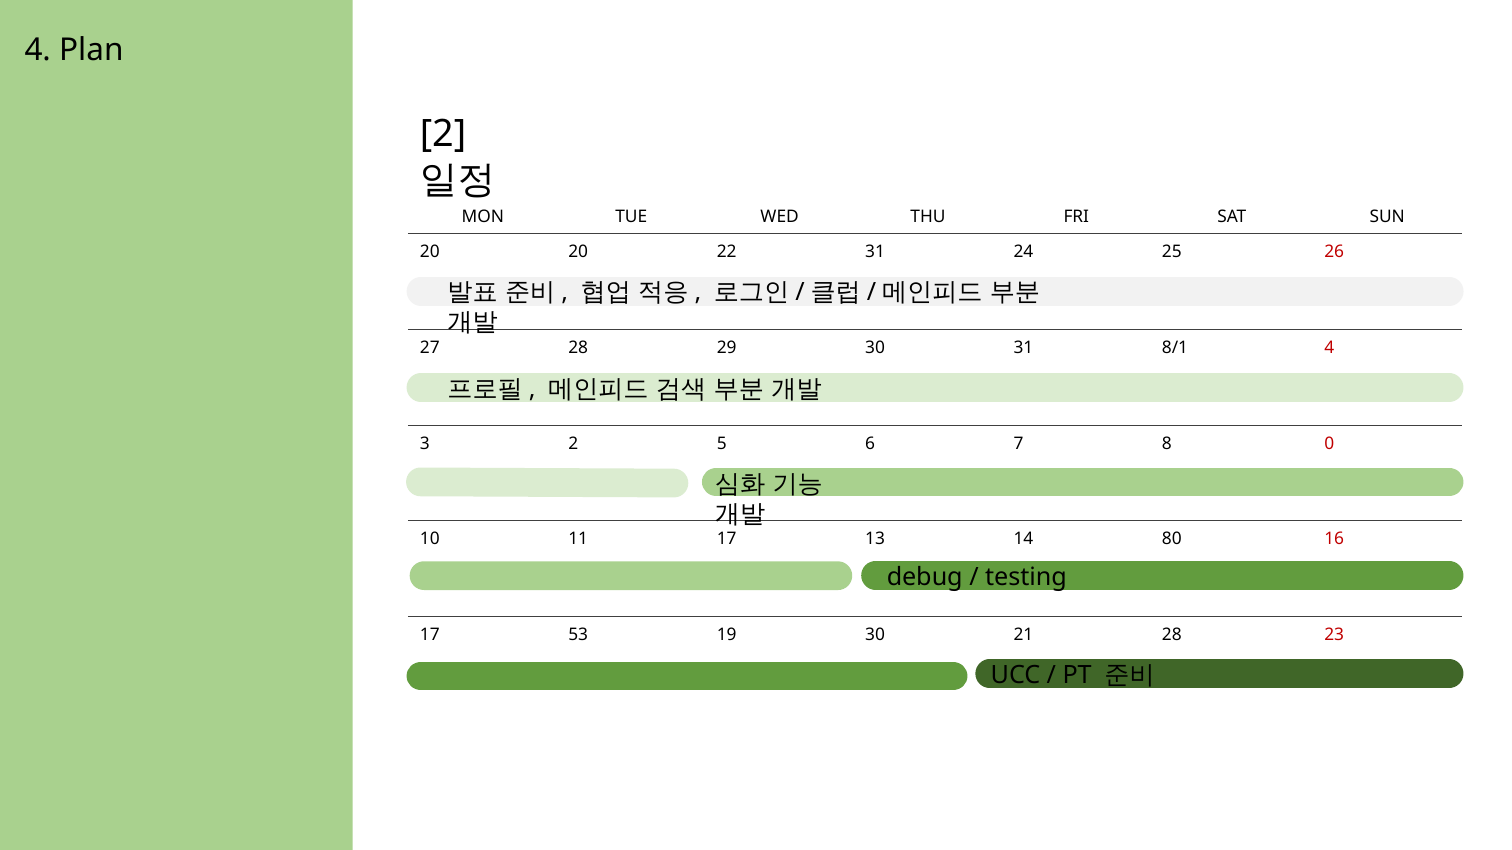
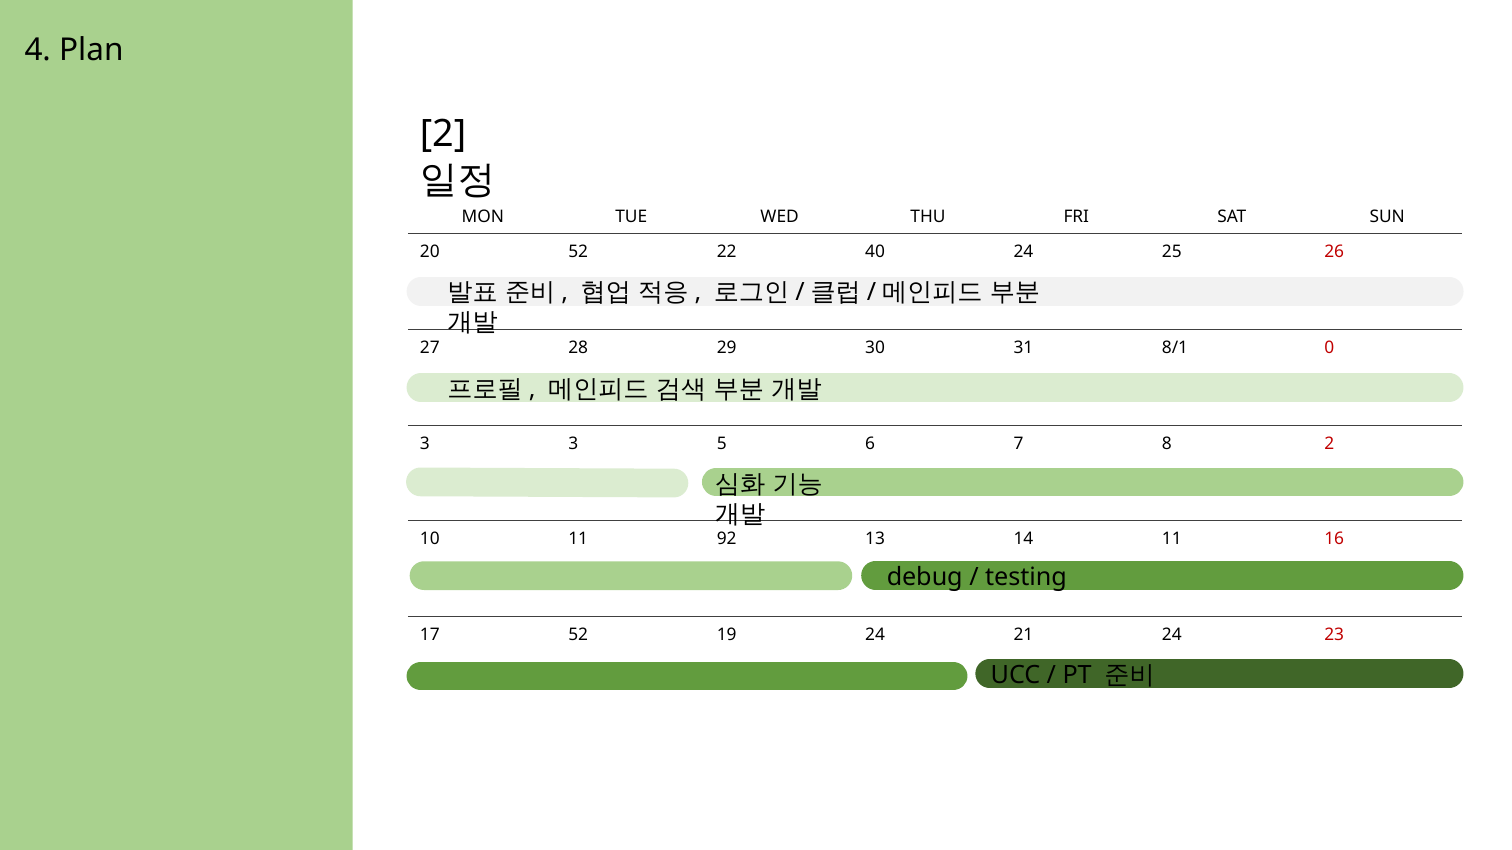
20 20: 20 -> 52 (578, 252)
22 31: 31 -> 40 (875, 252)
8/1 4: 4 -> 0 (1329, 348)
3 2: 2 -> 3 (573, 444)
8 0: 0 -> 2 (1329, 444)
11 17: 17 -> 92 (727, 539)
14 80: 80 -> 11 (1172, 539)
17 53: 53 -> 52 (578, 635)
19 30: 30 -> 24 (875, 635)
21 28: 28 -> 24 (1172, 635)
